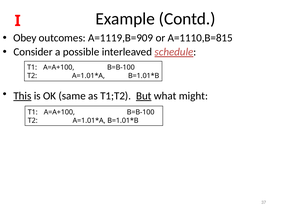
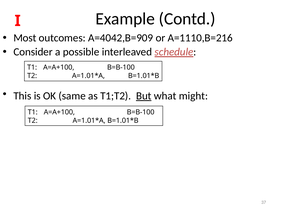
Obey: Obey -> Most (25, 38)
A=1119,B=909: A=1119,B=909 -> A=4042,B=909 (121, 38)
A=1110,B=815: A=1110,B=815 -> A=1110,B=216 (200, 38)
This underline: present -> none (22, 96)
